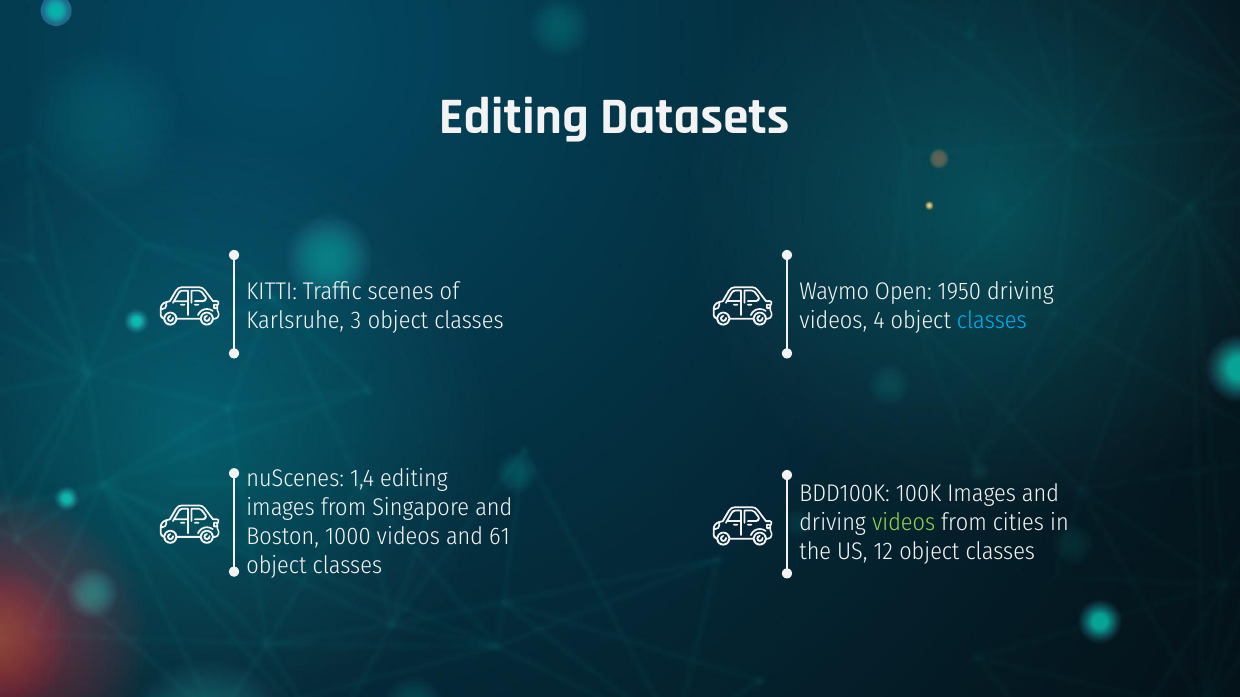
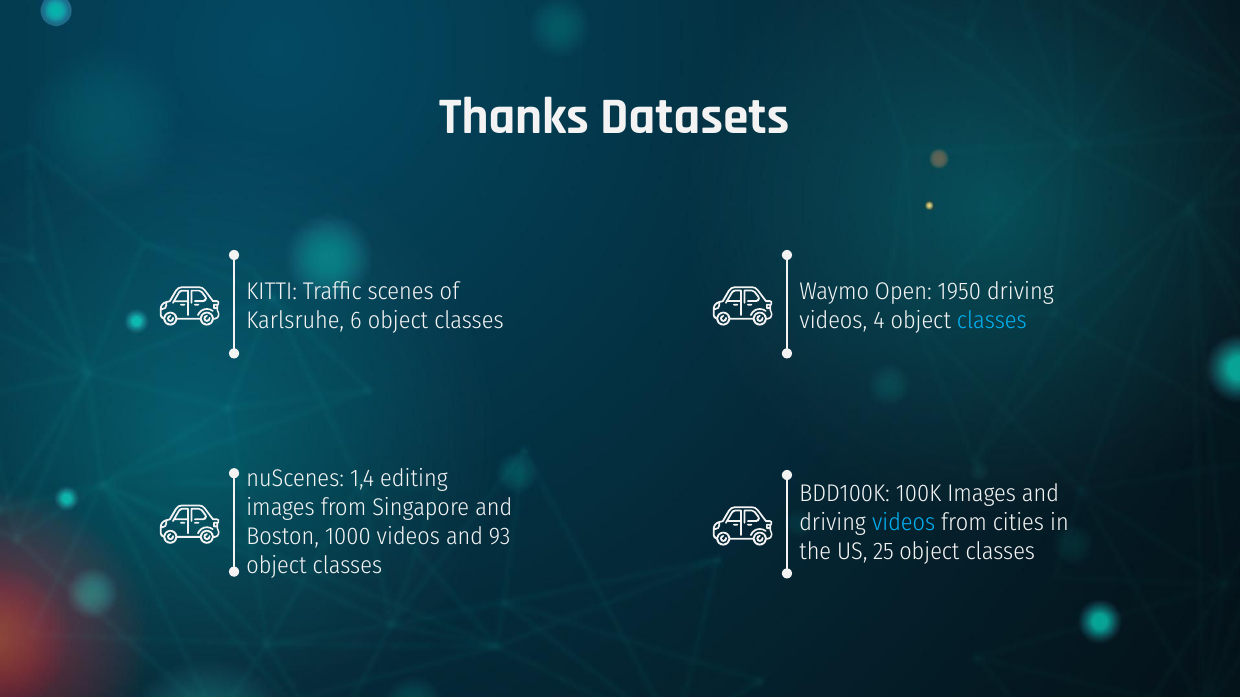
Editing: Editing -> Thanks (514, 116)
3: 3 -> 6 (356, 321)
videos colour: light green -> light blue (904, 523)
61: 61 -> 93 (500, 537)
12: 12 -> 25 (884, 552)
